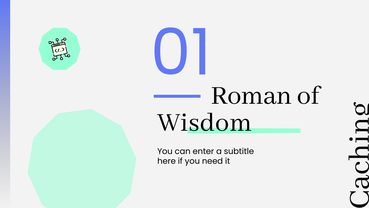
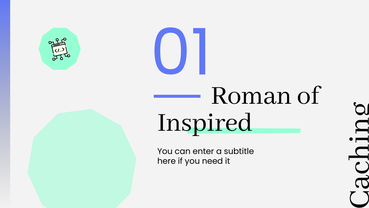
Wisdom: Wisdom -> Inspired (205, 121)
